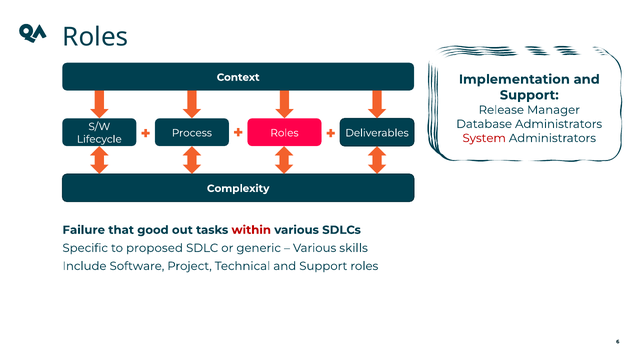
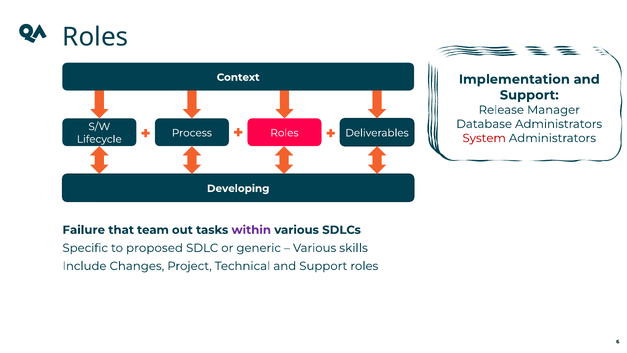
Complexity: Complexity -> Developing (238, 188)
that good: good -> team (153, 230)
within colour: red -> purple (251, 230)
Software: Software -> Changes (137, 266)
